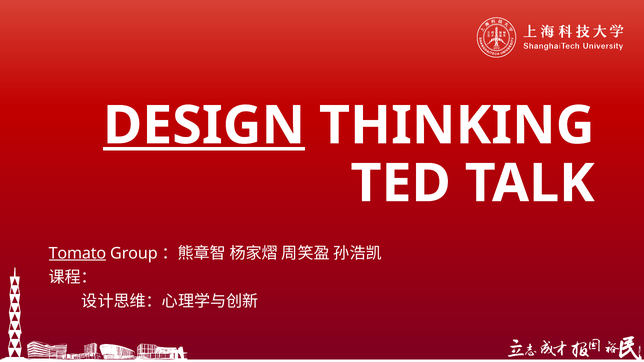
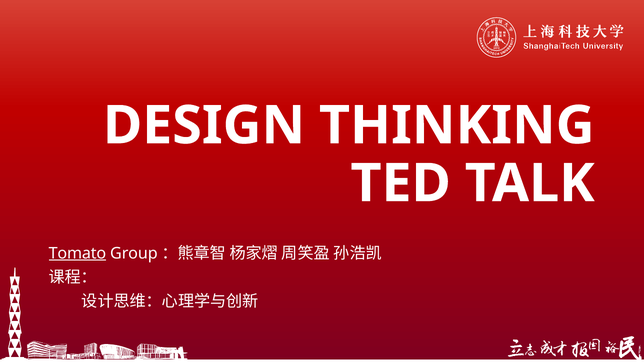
DESIGN underline: present -> none (204, 126)
